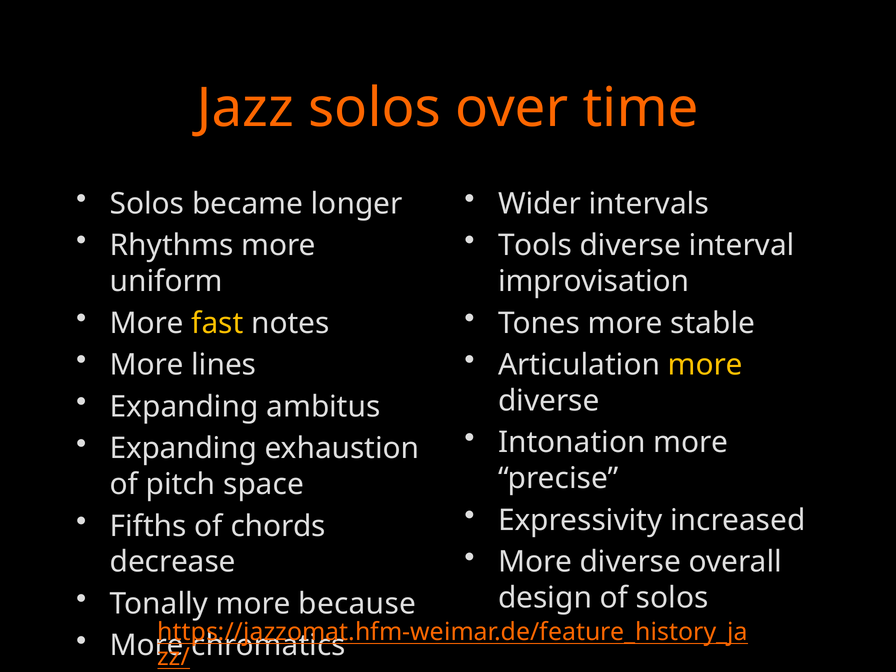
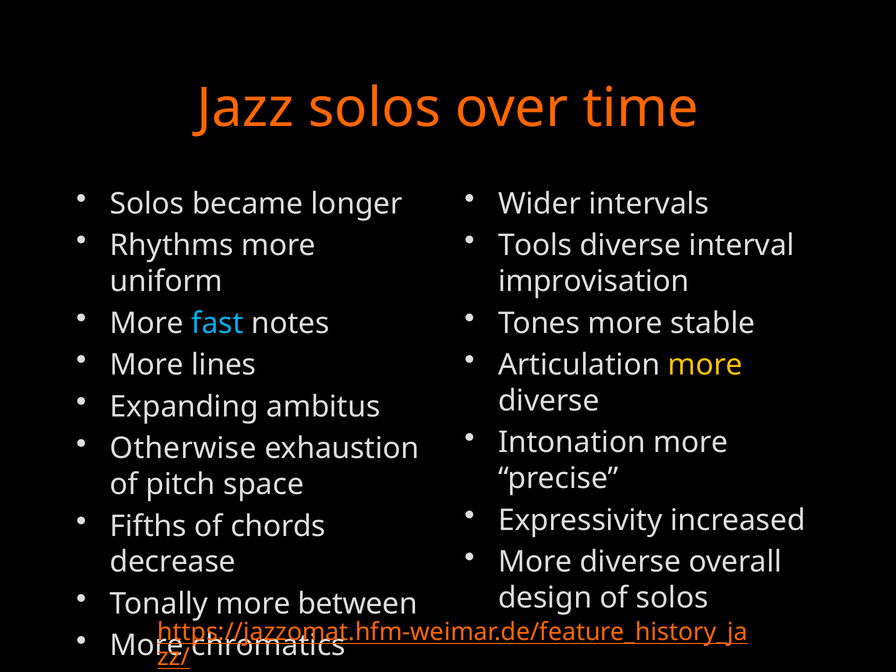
fast colour: yellow -> light blue (217, 323)
Expanding: Expanding -> Otherwise (183, 449)
because: because -> between (358, 604)
